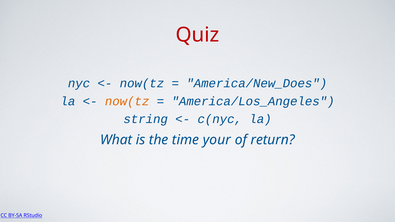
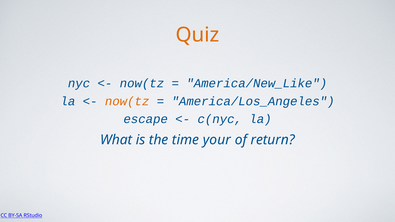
Quiz colour: red -> orange (198, 35)
America/New_Does: America/New_Does -> America/New_Like (257, 83)
string: string -> escape (146, 119)
